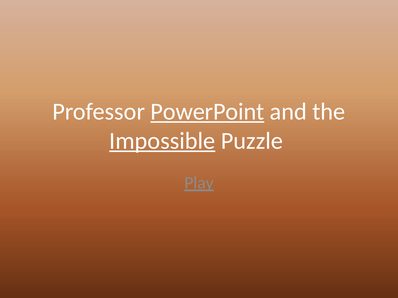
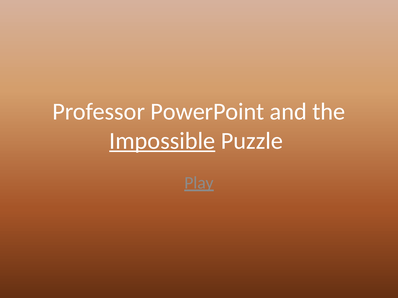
PowerPoint underline: present -> none (207, 112)
